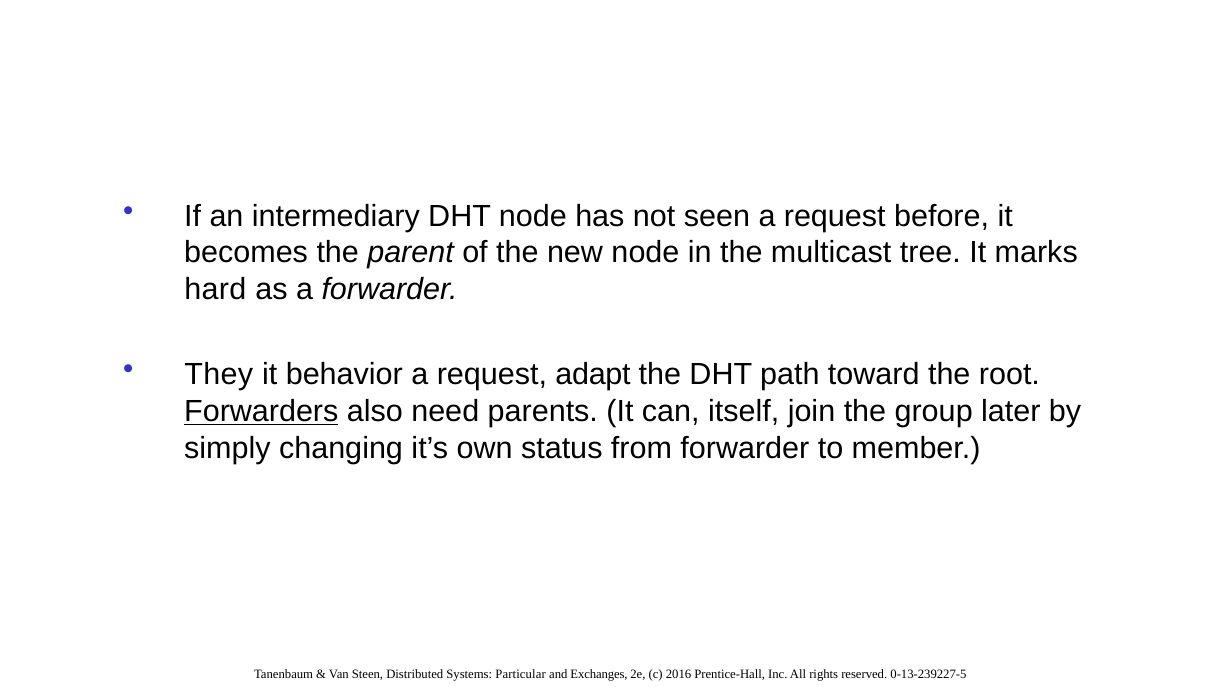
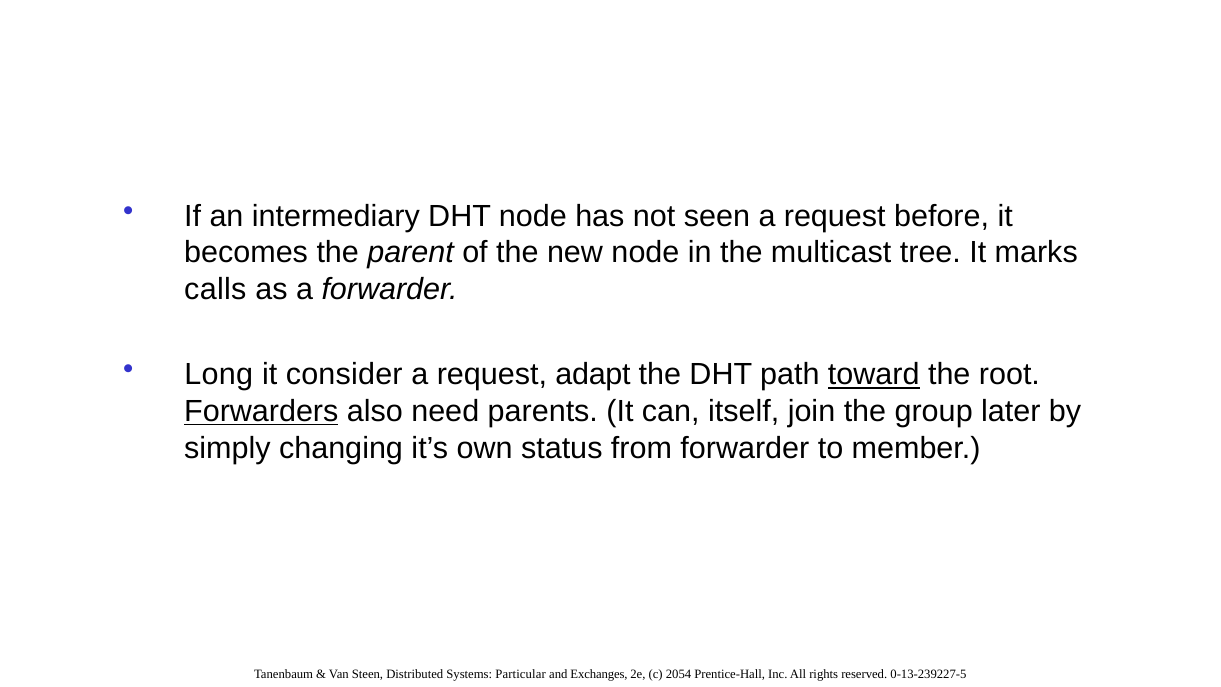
hard: hard -> calls (215, 289)
They: They -> Long (219, 375)
behavior: behavior -> consider (344, 375)
toward underline: none -> present (874, 375)
2016: 2016 -> 2054 (679, 674)
